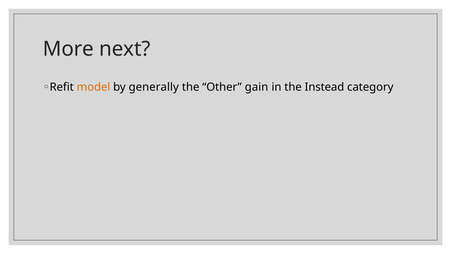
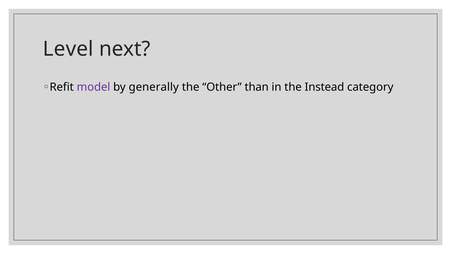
More: More -> Level (68, 49)
model colour: orange -> purple (94, 87)
gain: gain -> than (257, 87)
